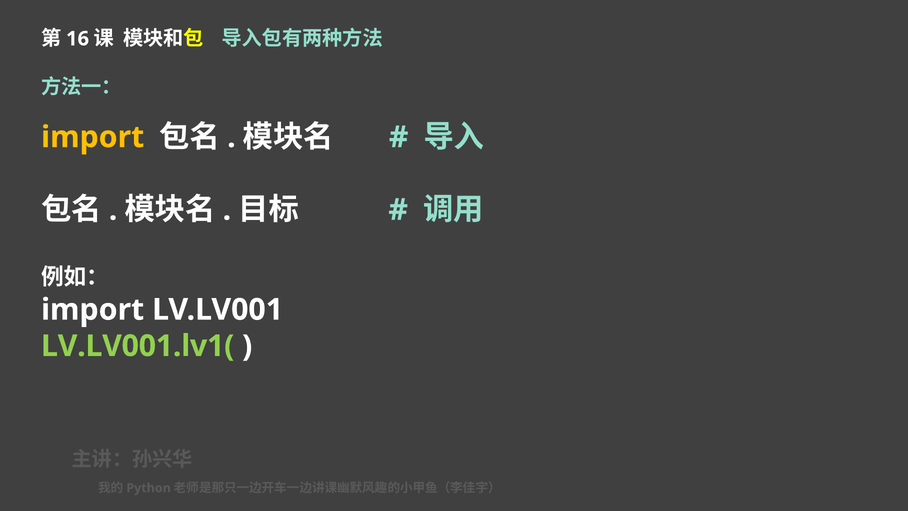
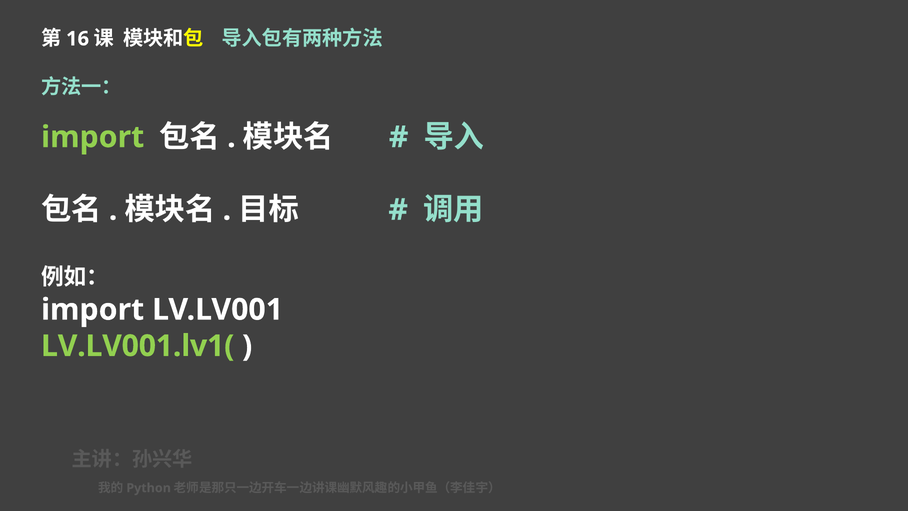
import colour: yellow -> light green (93, 137)
